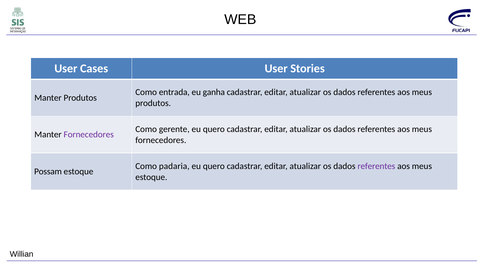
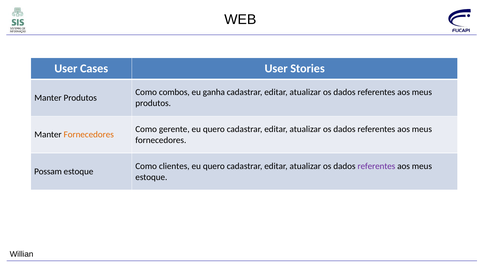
entrada: entrada -> combos (174, 92)
Fornecedores colour: purple -> orange (89, 135)
padaria: padaria -> clientes (174, 166)
